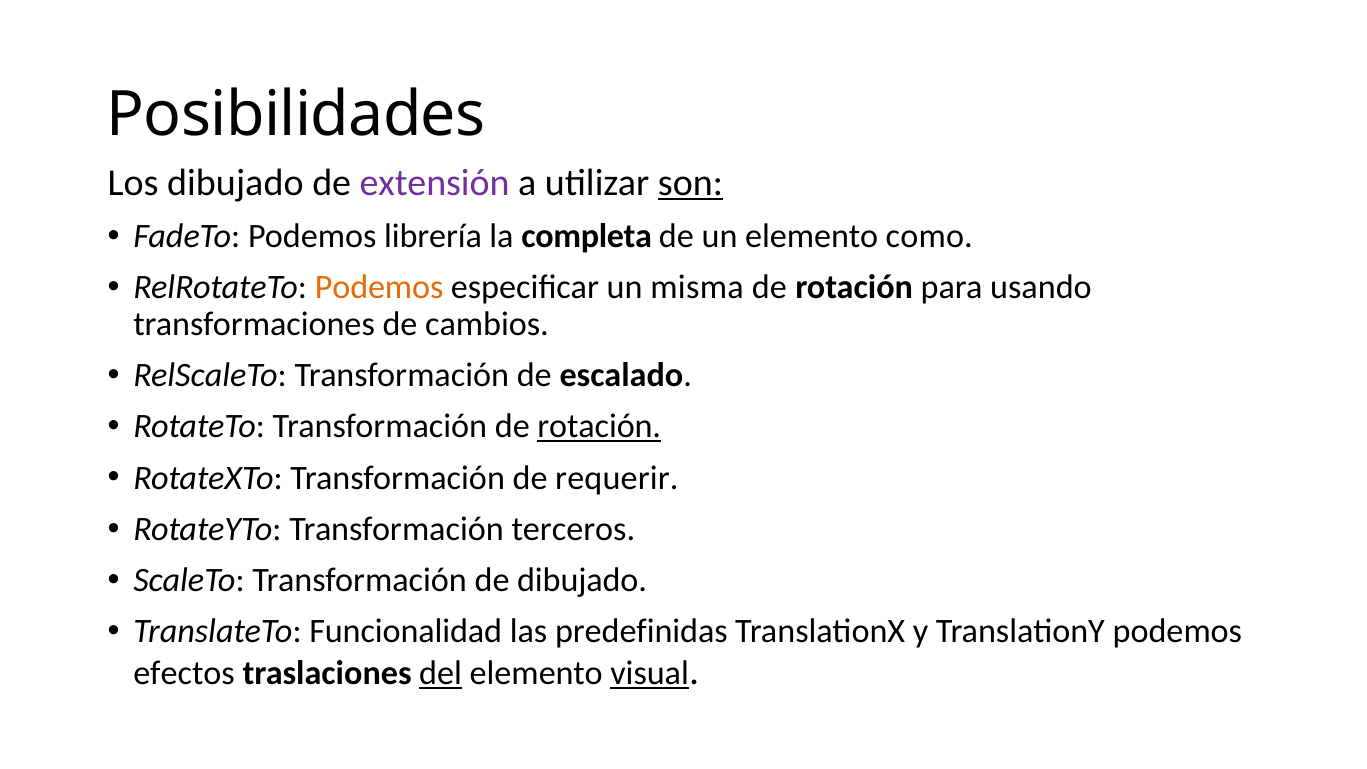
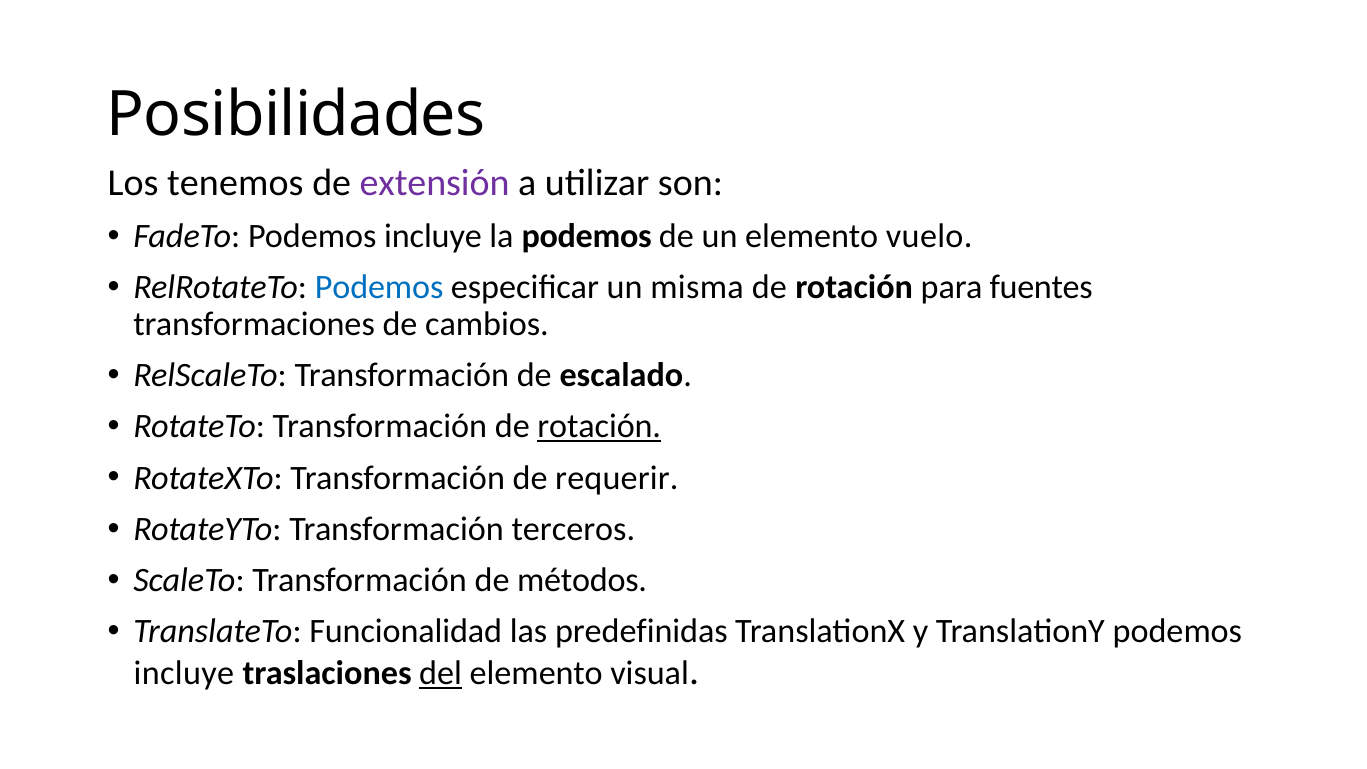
Los dibujado: dibujado -> tenemos (235, 183)
son underline: present -> none (690, 183)
FadeTo Podemos librería: librería -> incluye (433, 236)
la completa: completa -> podemos (587, 236)
como: como -> vuelo (929, 236)
Podemos colour: orange -> blue (379, 287)
usando: usando -> fuentes (1041, 287)
de dibujado: dibujado -> métodos (582, 580)
efectos: efectos -> incluye (184, 673)
visual underline: present -> none (650, 673)
